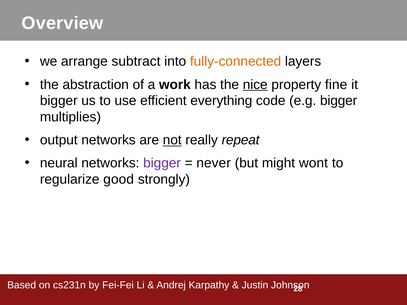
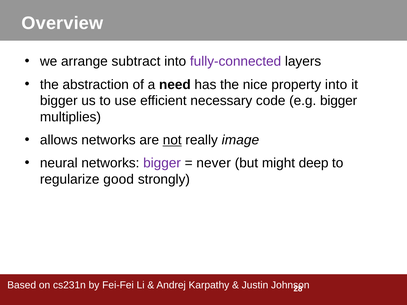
fully-connected colour: orange -> purple (236, 62)
work: work -> need (175, 85)
nice underline: present -> none (255, 85)
property fine: fine -> into (336, 85)
everything: everything -> necessary (221, 101)
output: output -> allows (59, 140)
repeat: repeat -> image (240, 140)
wont: wont -> deep (314, 163)
